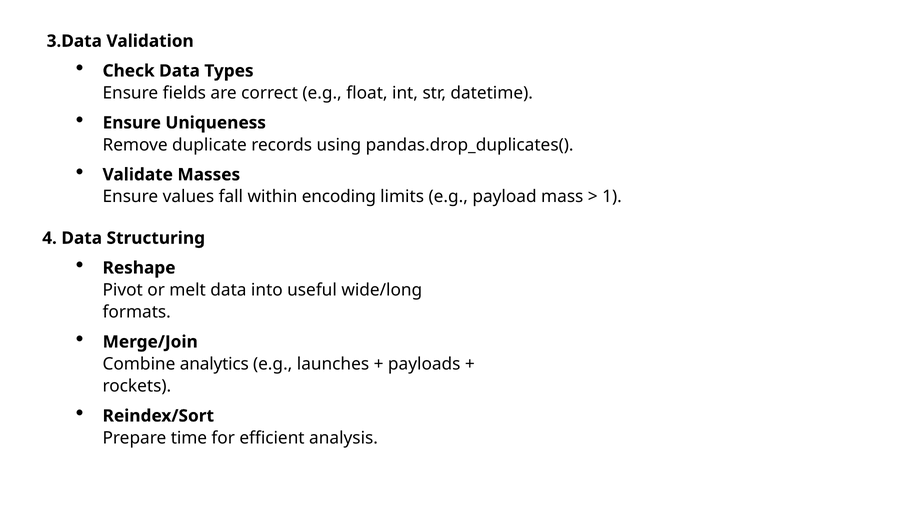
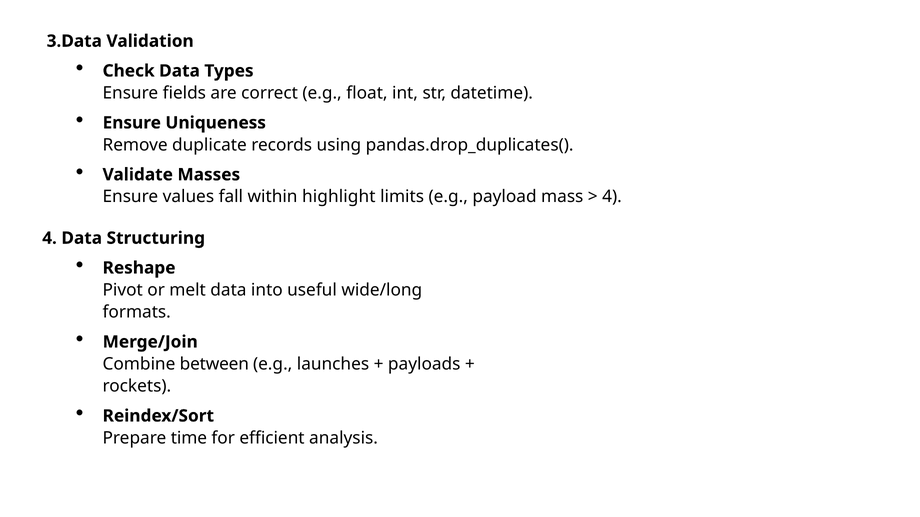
encoding: encoding -> highlight (339, 197)
1: 1 -> 4 (612, 197)
analytics: analytics -> between (214, 364)
